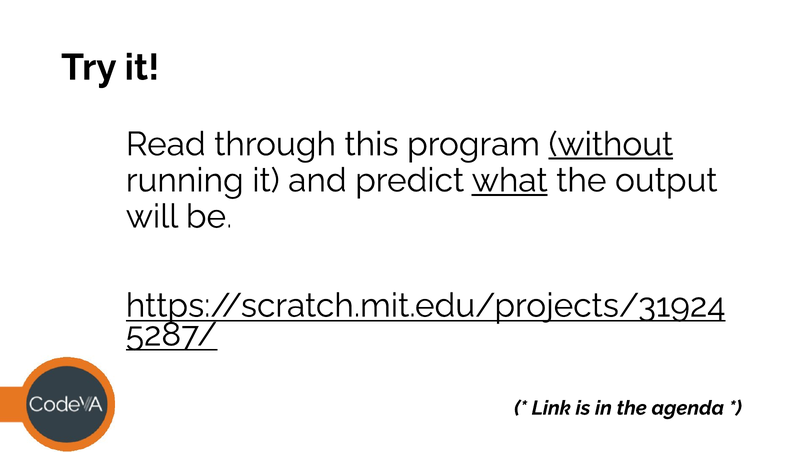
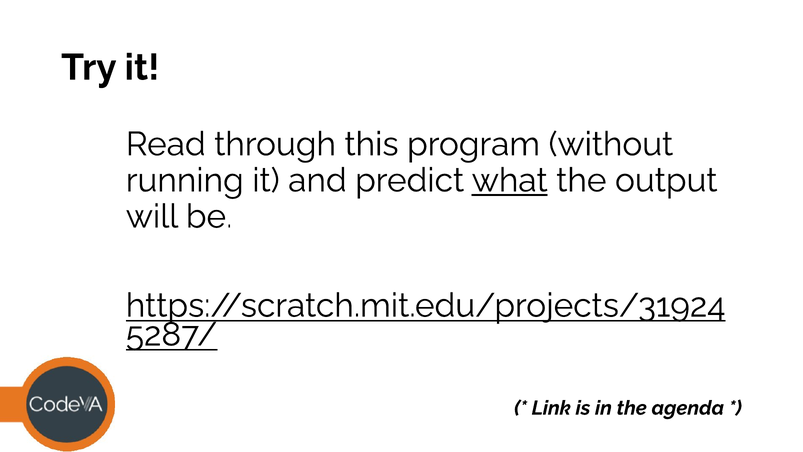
without underline: present -> none (611, 144)
